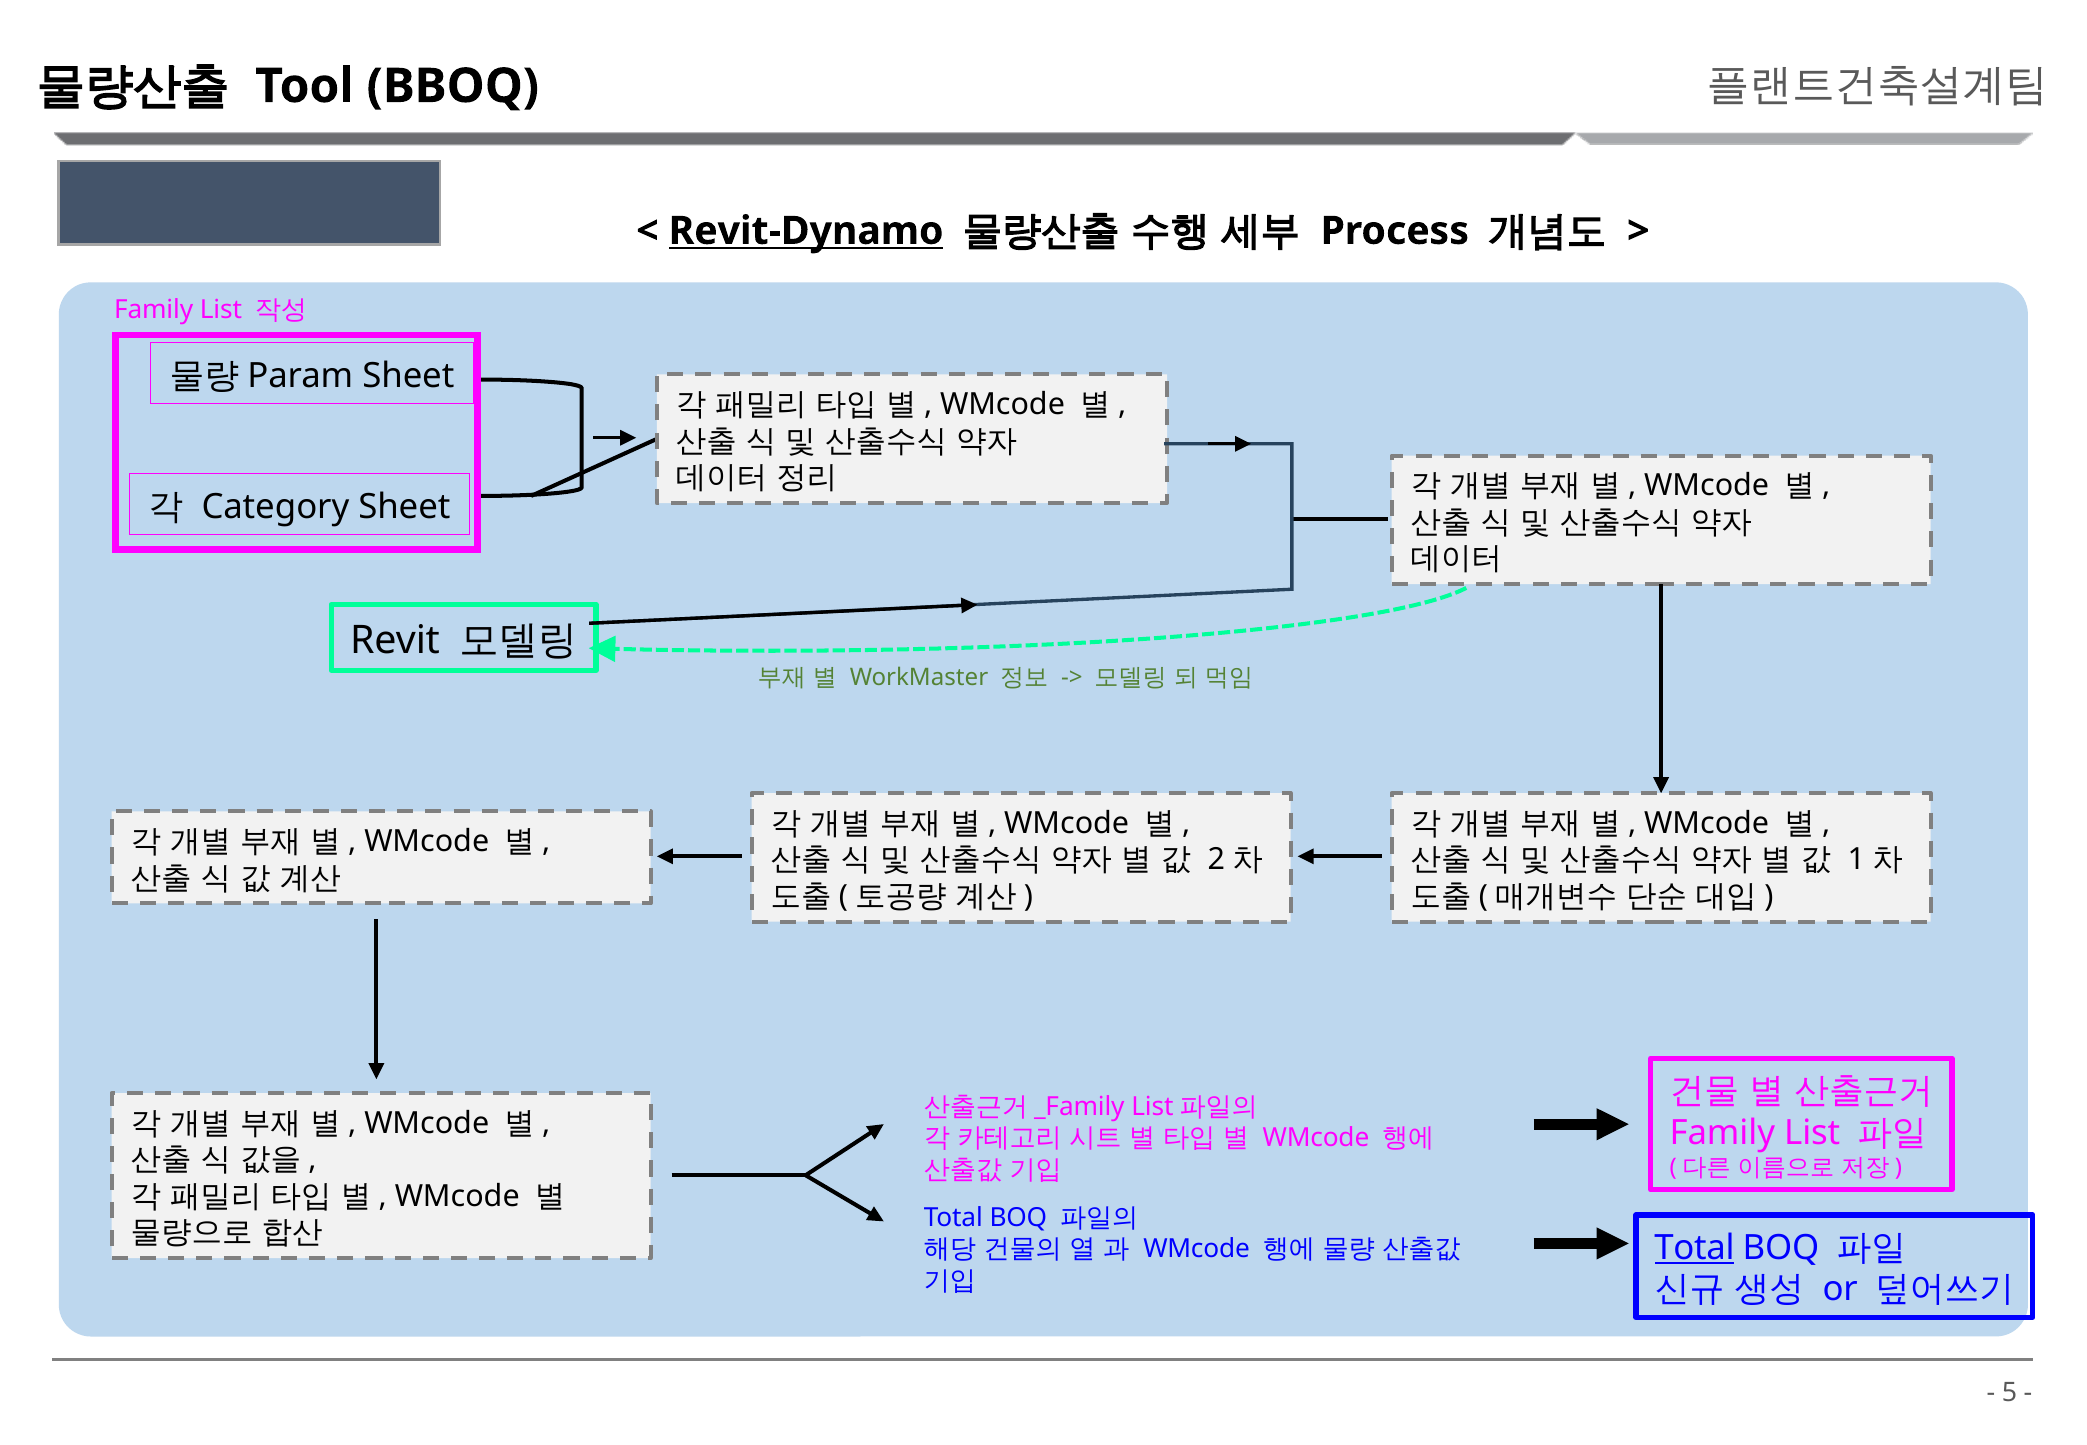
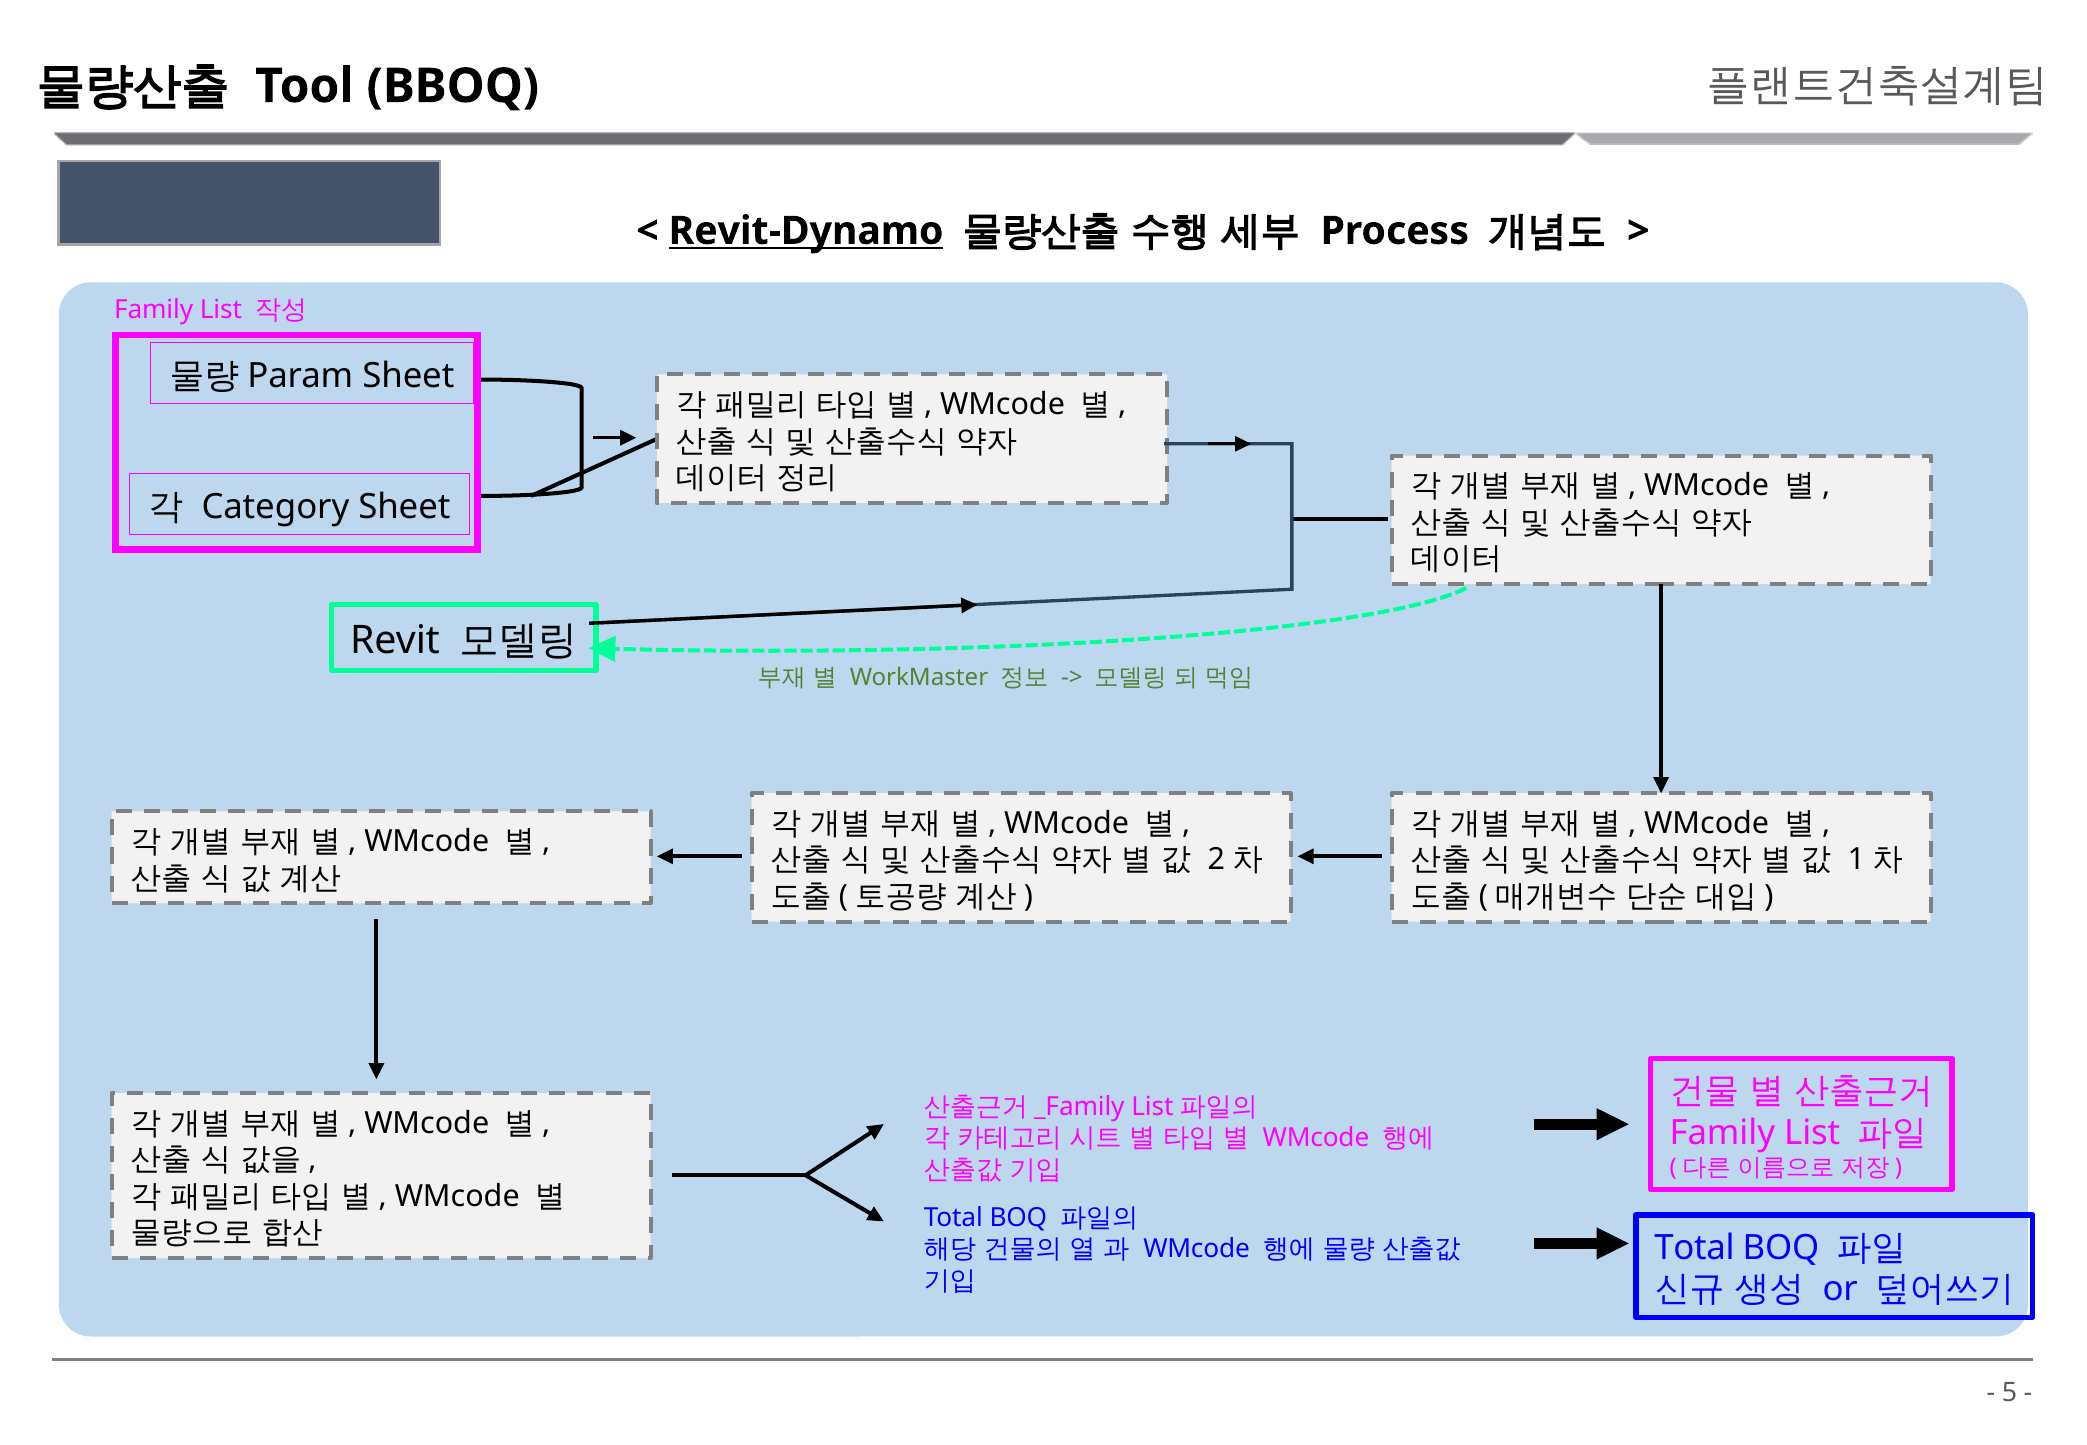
Total underline: present -> none (1694, 1248)
